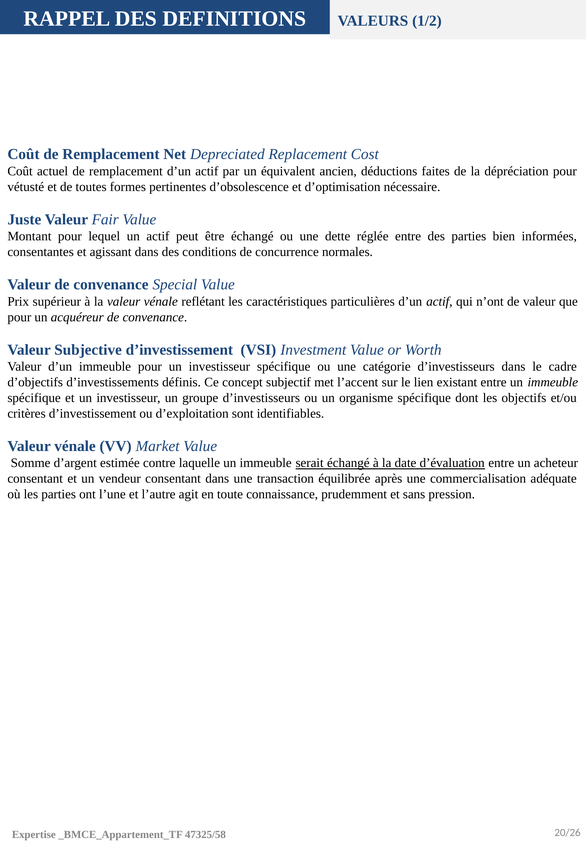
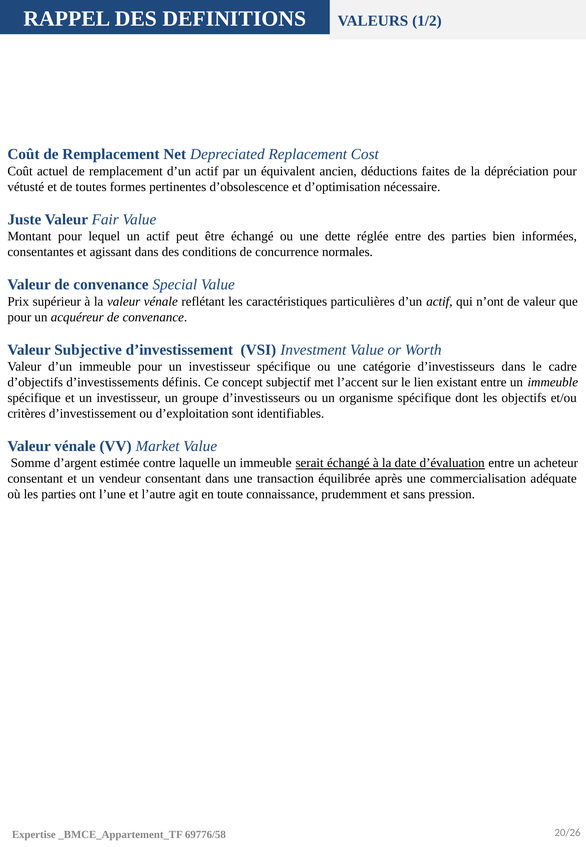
47325/58: 47325/58 -> 69776/58 (205, 834)
